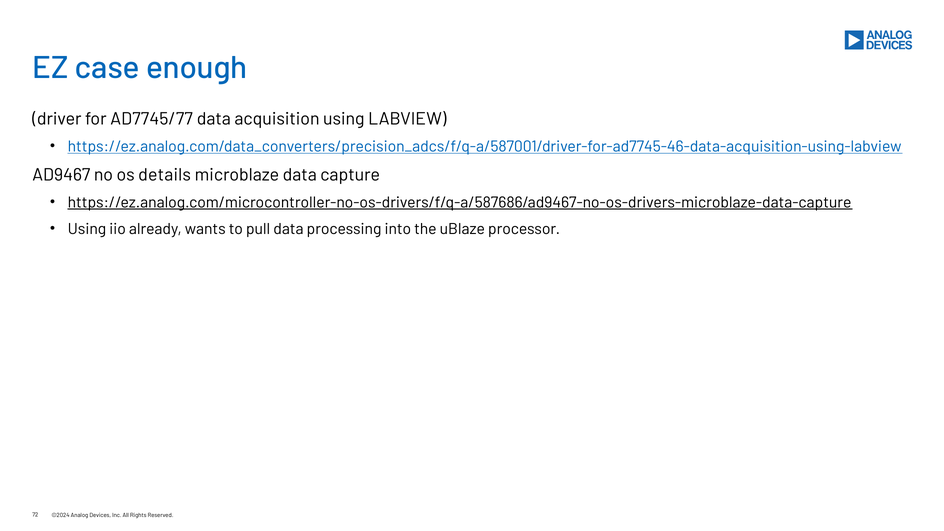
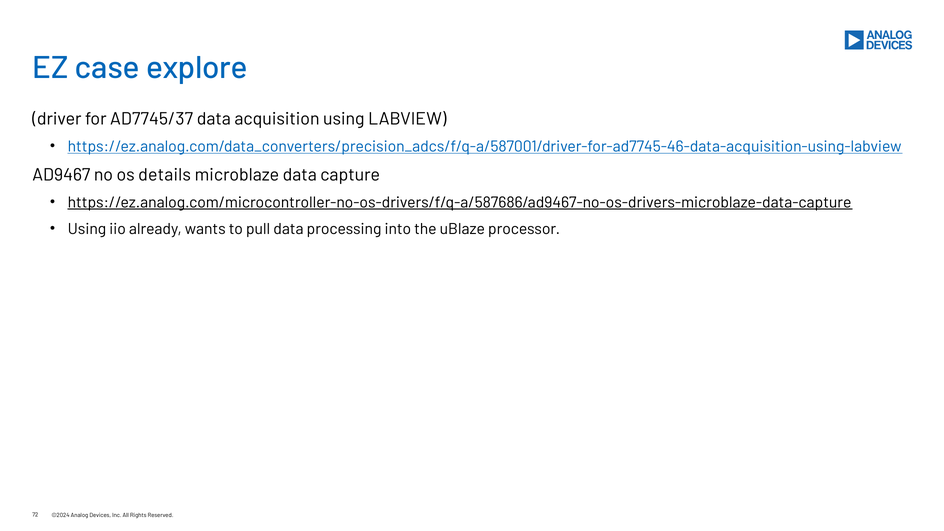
enough: enough -> explore (197, 68)
AD7745/77: AD7745/77 -> AD7745/37 (152, 119)
